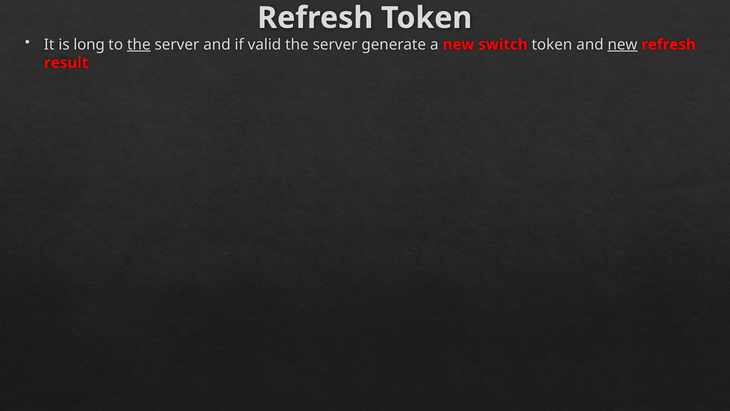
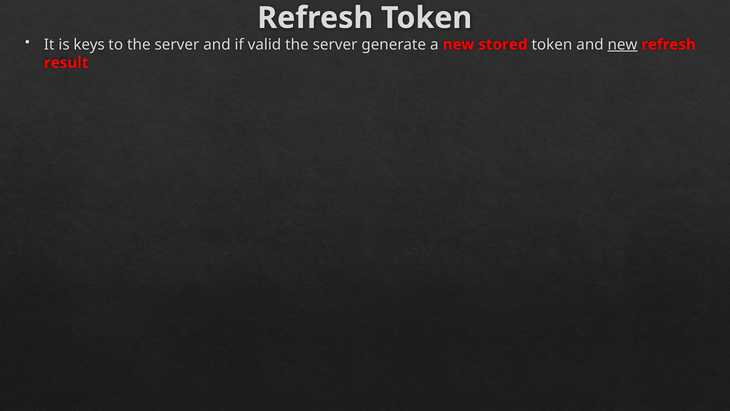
long: long -> keys (89, 44)
the underline: present -> none (139, 44)
switch: switch -> stored (503, 44)
